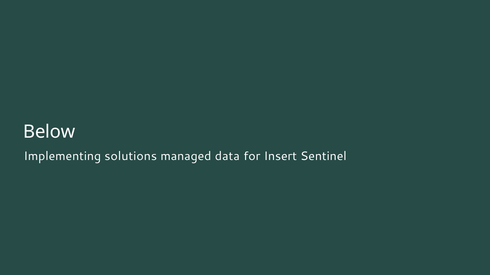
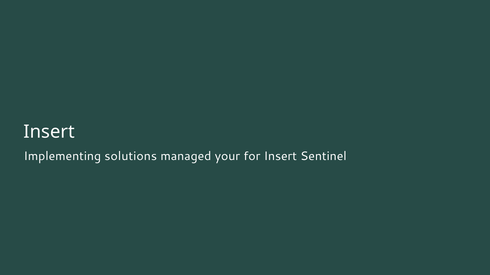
Below: Below -> Insert (49, 132)
data: data -> your (227, 157)
